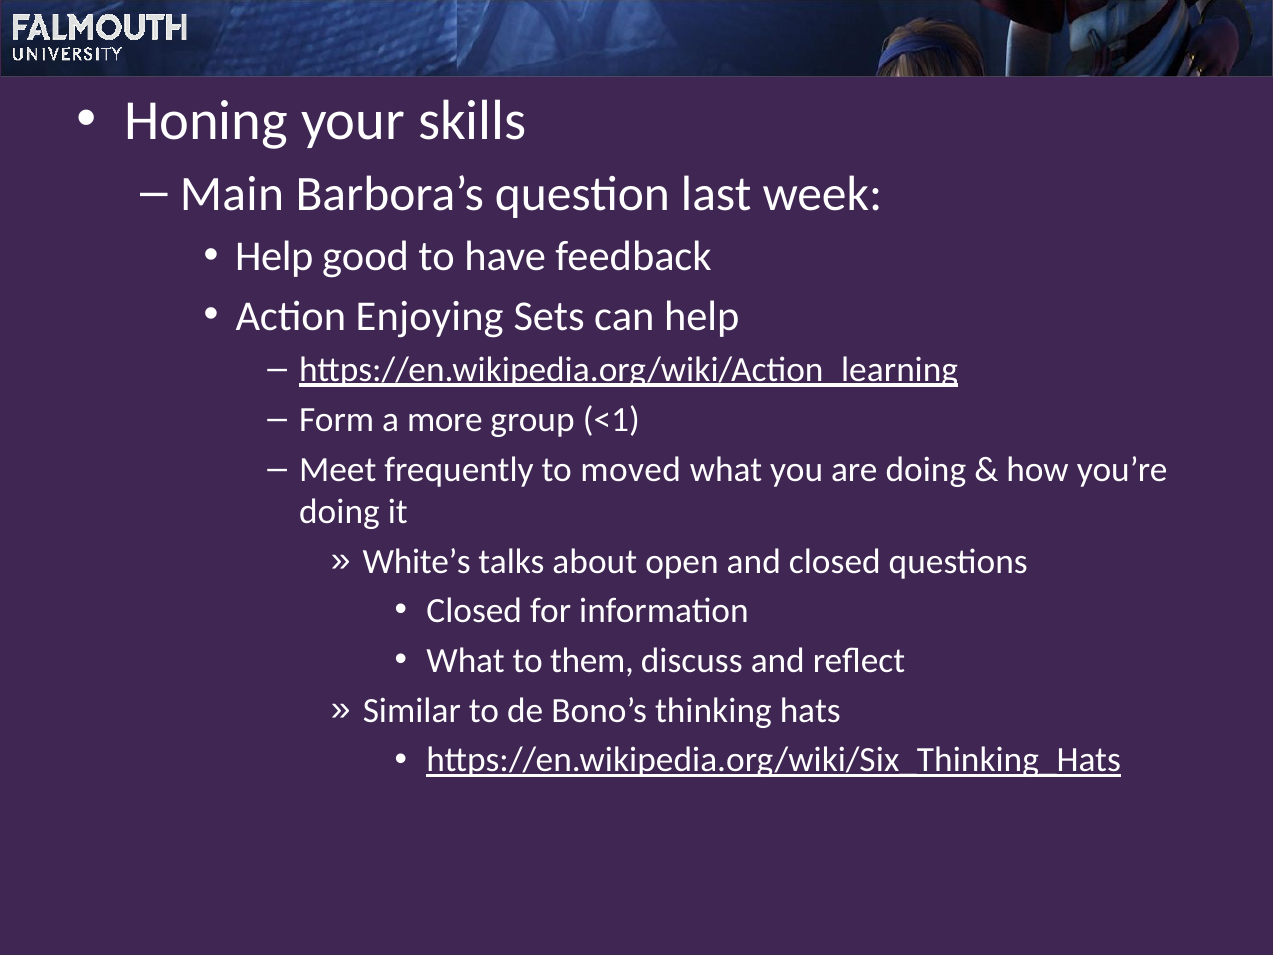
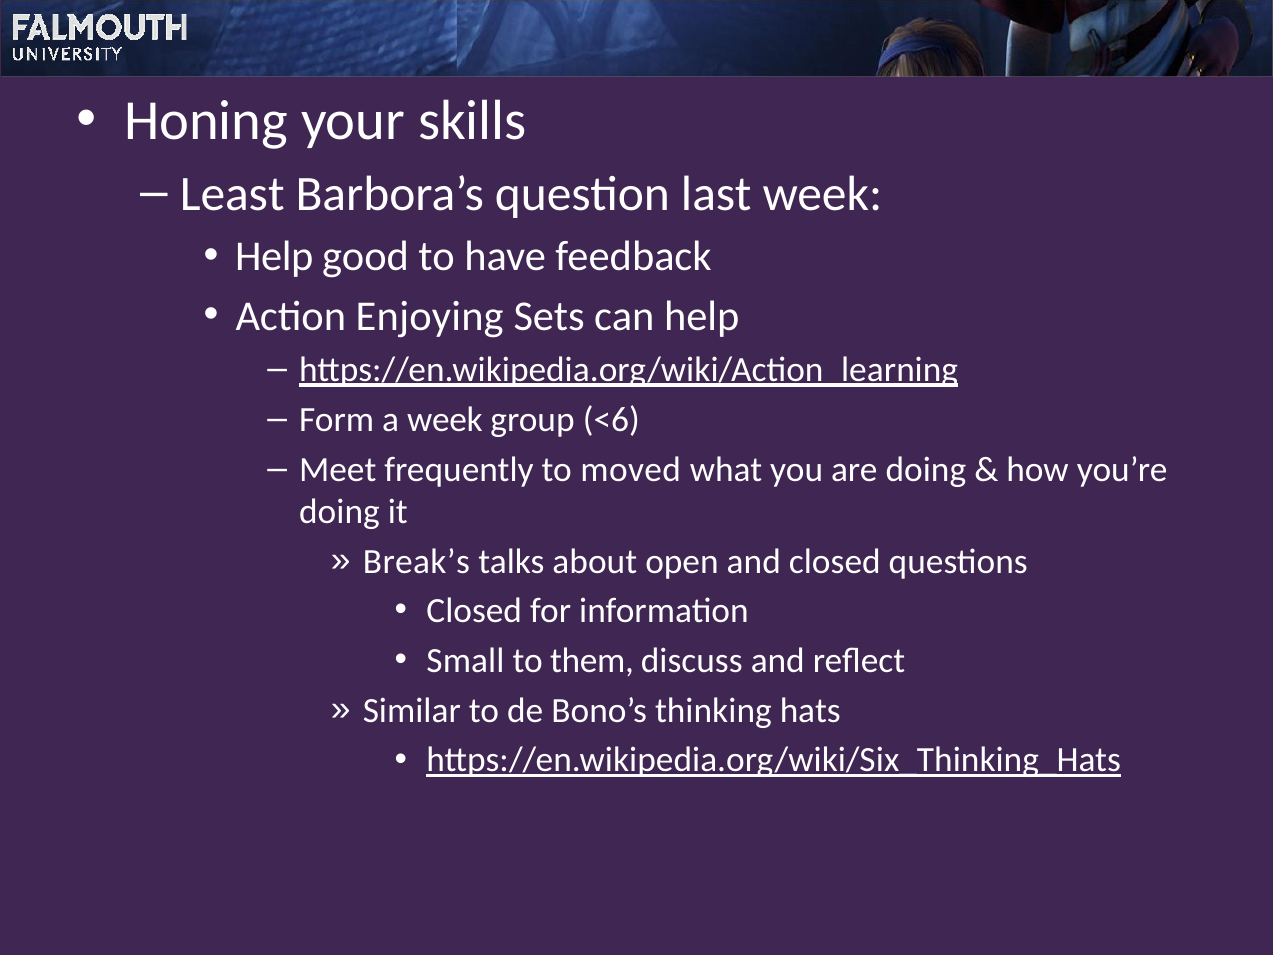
Main: Main -> Least (232, 194)
a more: more -> week (445, 420)
<1: <1 -> <6 (611, 420)
White’s: White’s -> Break’s (416, 562)
What: What -> Small (465, 661)
